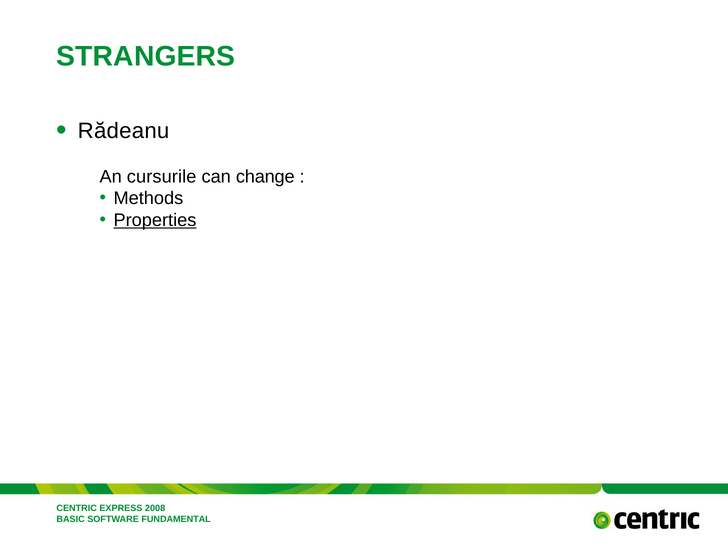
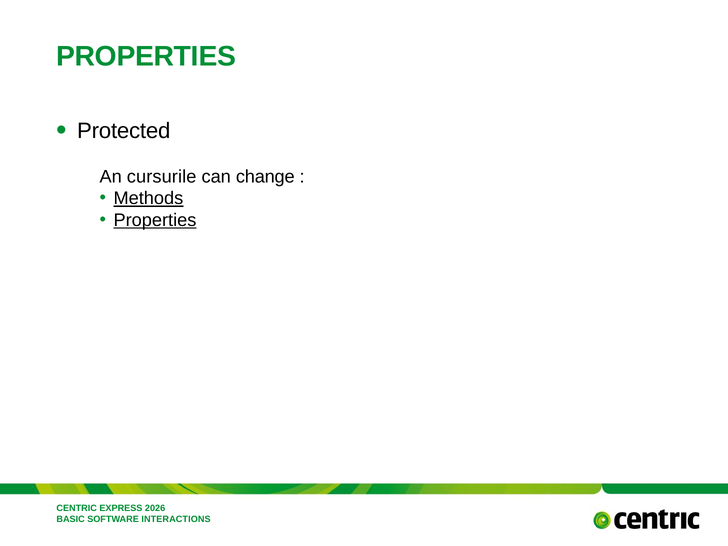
STRANGERS: STRANGERS -> PROPERTIES (146, 57)
Rădeanu: Rădeanu -> Protected (124, 131)
Methods underline: none -> present (148, 198)
EXPRESS 2008: 2008 -> 2026 (155, 508)
FUNDAMENTAL: FUNDAMENTAL -> INTERACTIONS (176, 519)
